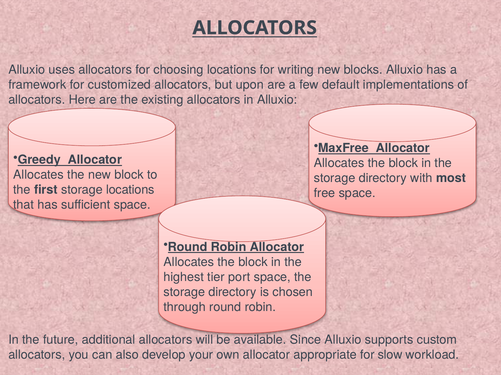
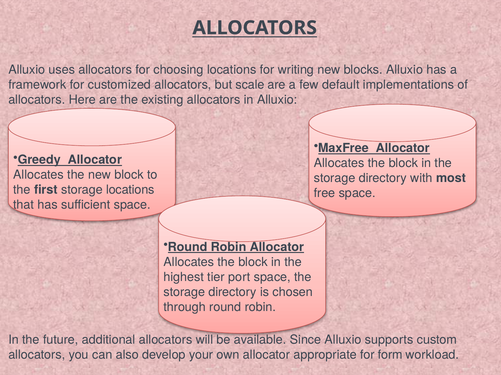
upon: upon -> scale (250, 85)
slow: slow -> form (390, 356)
